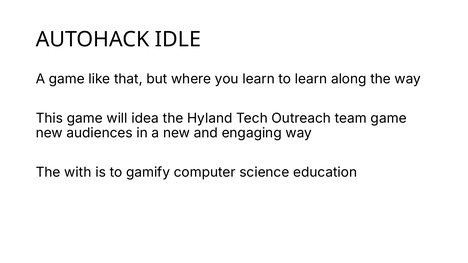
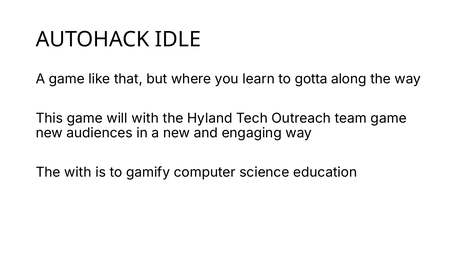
to learn: learn -> gotta (311, 79)
will idea: idea -> with (145, 118)
